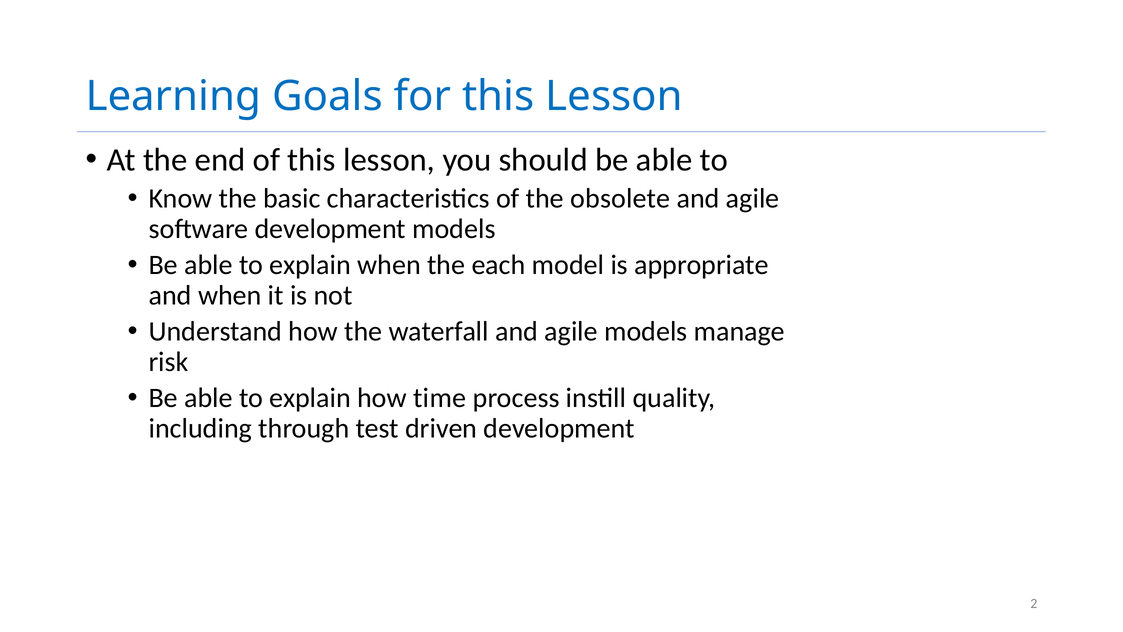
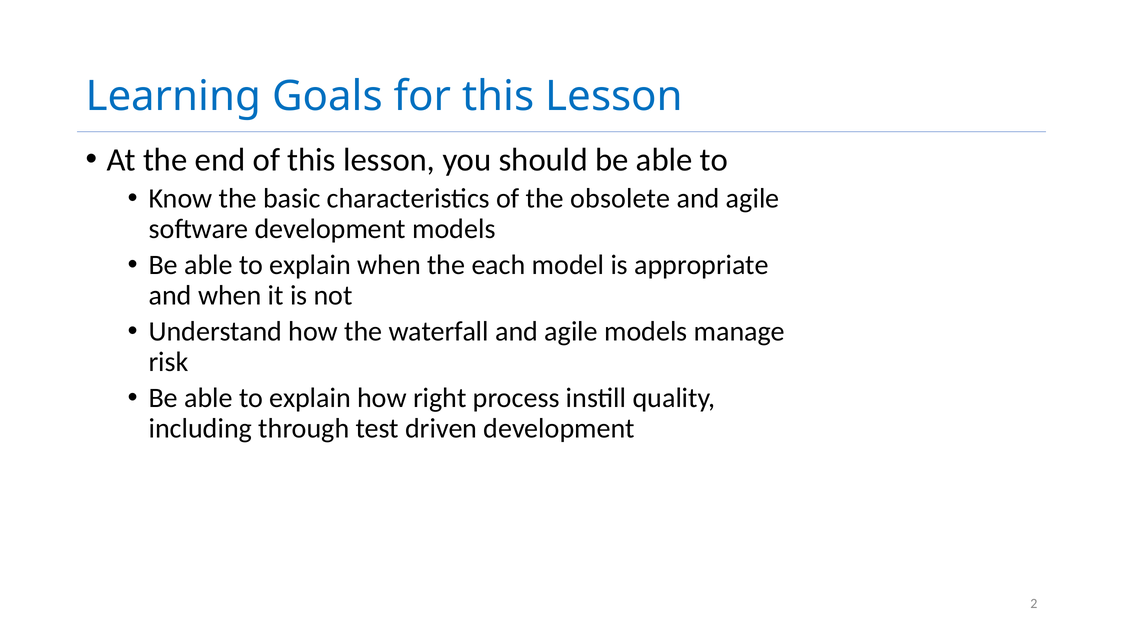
time: time -> right (440, 398)
